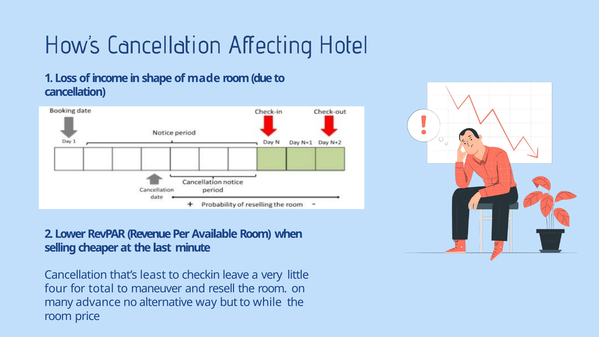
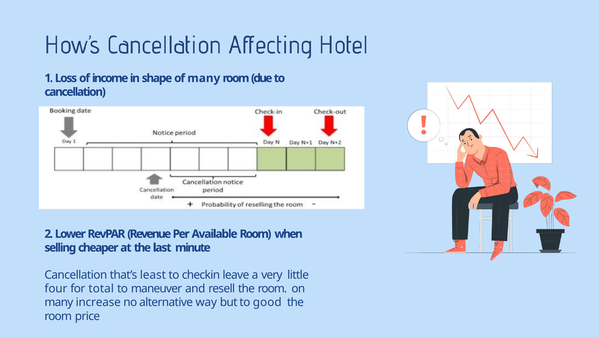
of made: made -> many (204, 78)
advance: advance -> increase (98, 302)
while: while -> good (267, 302)
